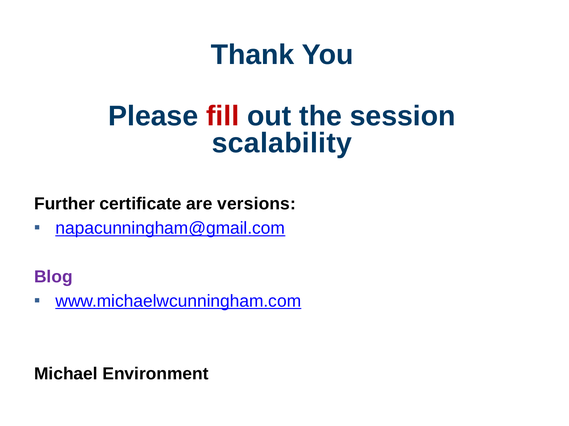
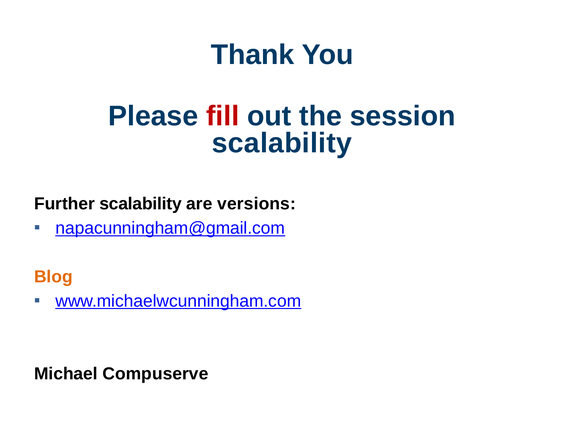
Further certificate: certificate -> scalability (141, 204)
Blog colour: purple -> orange (53, 277)
Environment: Environment -> Compuserve (155, 374)
